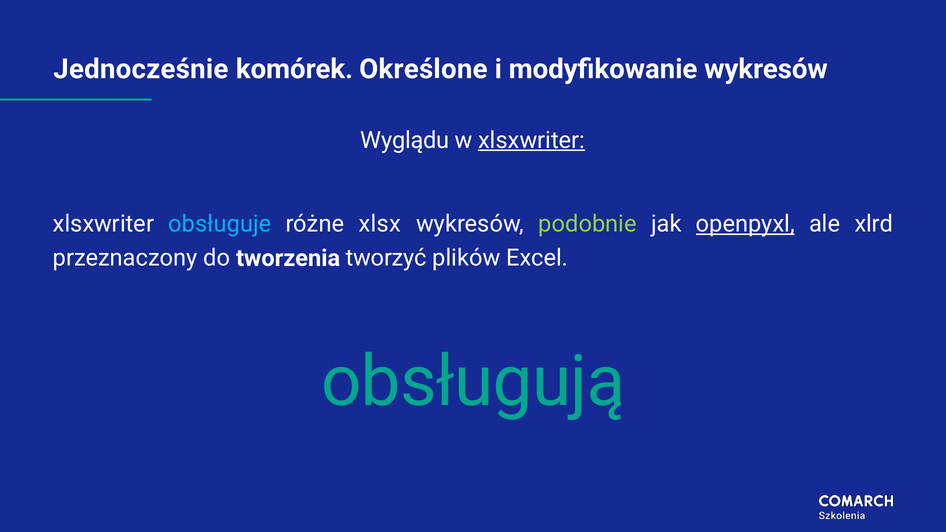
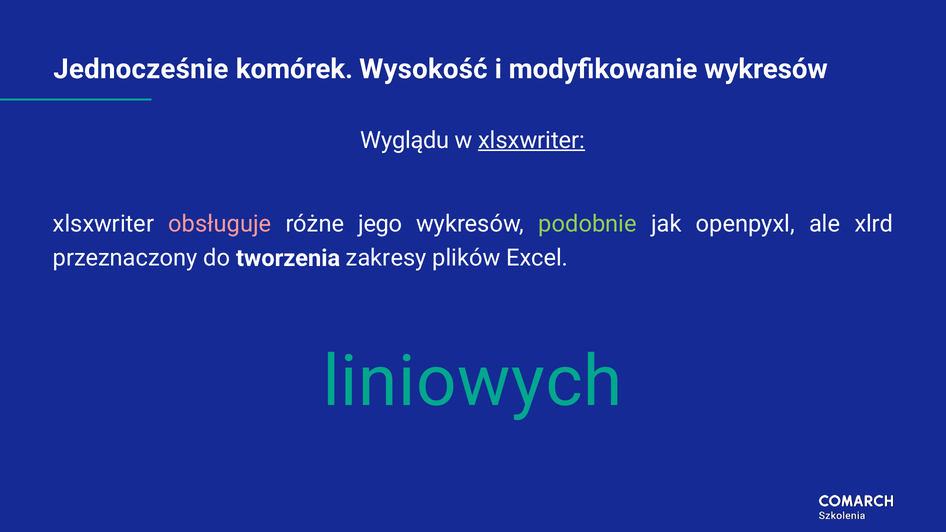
Określone: Określone -> Wysokość (423, 69)
obsługuje colour: light blue -> pink (220, 224)
xlsx: xlsx -> jego (380, 224)
openpyxl underline: present -> none (745, 224)
tworzyć: tworzyć -> zakresy (386, 258)
obsługują: obsługują -> liniowych (473, 382)
